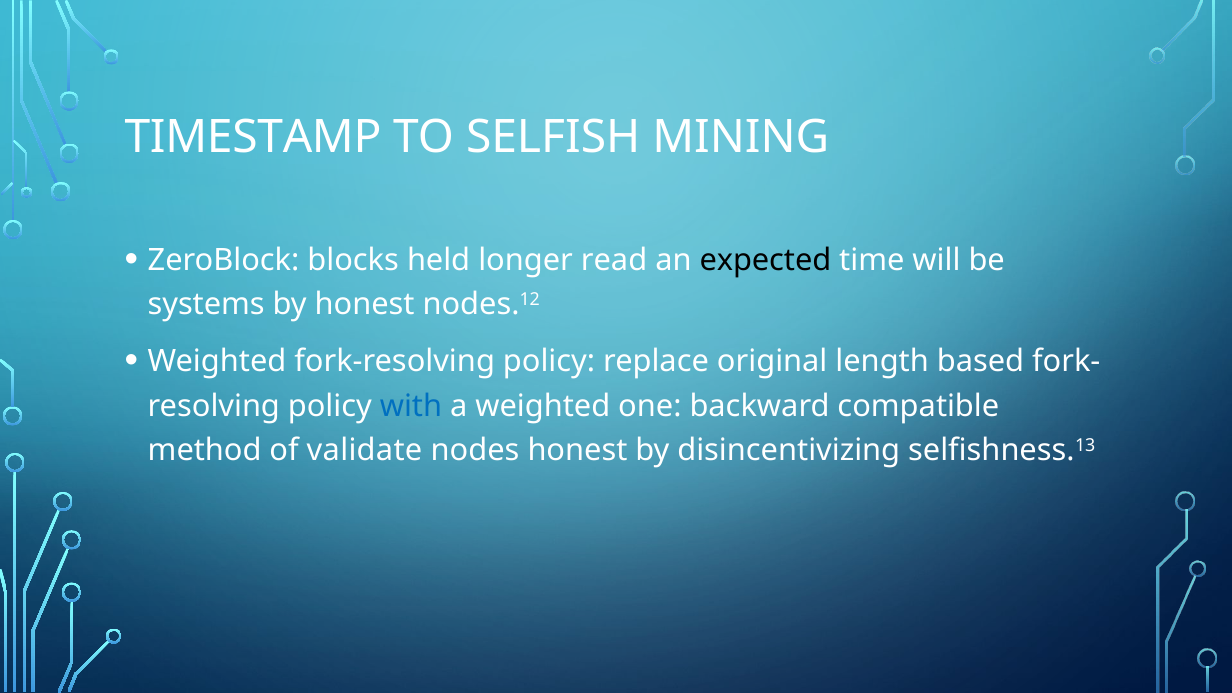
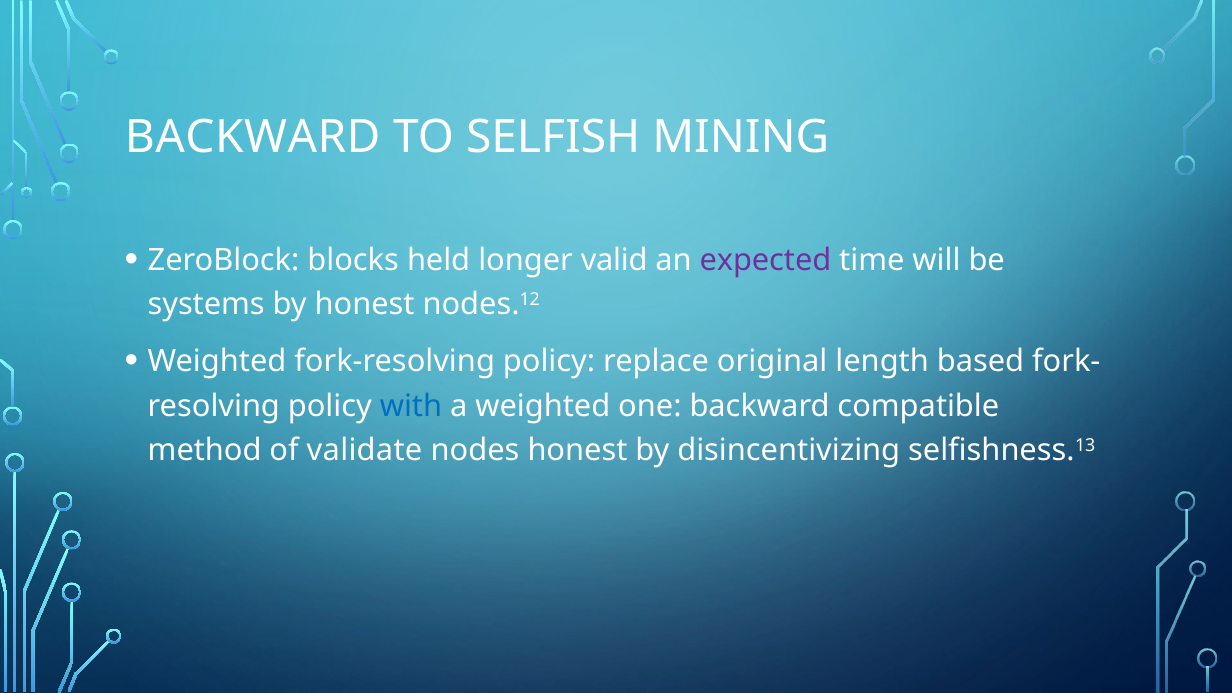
TIMESTAMP: TIMESTAMP -> BACKWARD (253, 137)
read: read -> valid (614, 260)
expected colour: black -> purple (765, 260)
